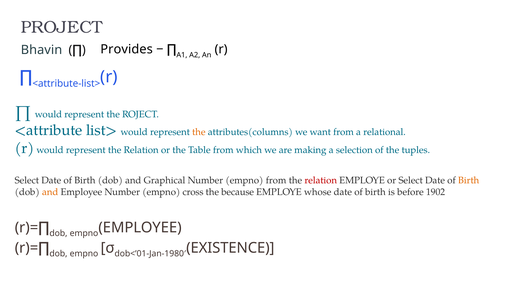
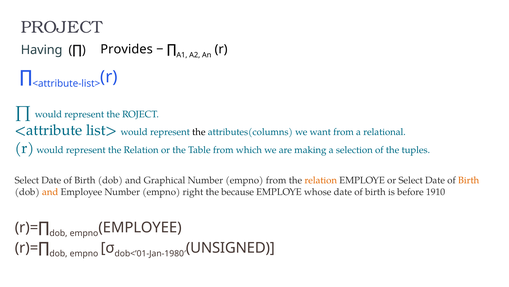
Bhavin: Bhavin -> Having (42, 50)
the colour: orange -> black (199, 132)
relation colour: red -> orange (321, 180)
cross: cross -> right (193, 191)
1902: 1902 -> 1910 (436, 191)
EXISTENCE: EXISTENCE -> UNSIGNED (230, 247)
